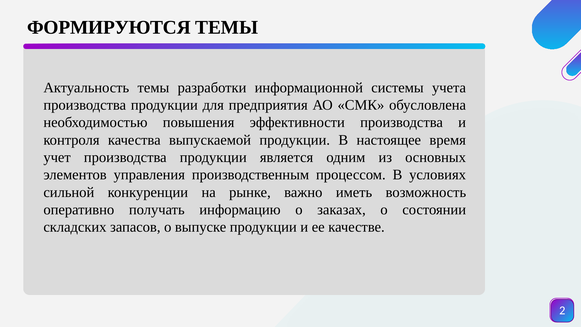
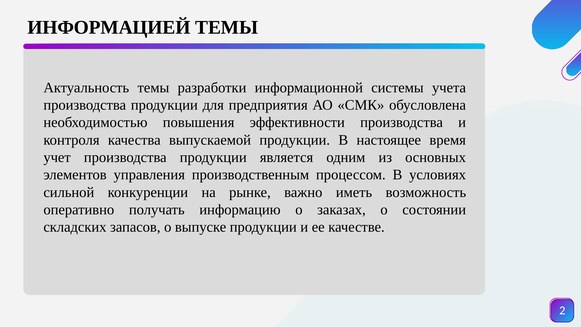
ФОРМИРУЮТСЯ: ФОРМИРУЮТСЯ -> ИНФОРМАЦИЕЙ (109, 27)
